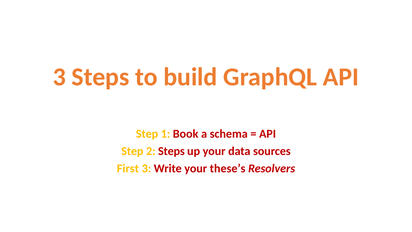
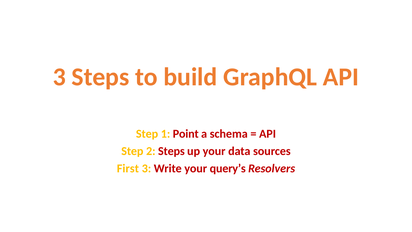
Book: Book -> Point (186, 134)
these’s: these’s -> query’s (228, 168)
